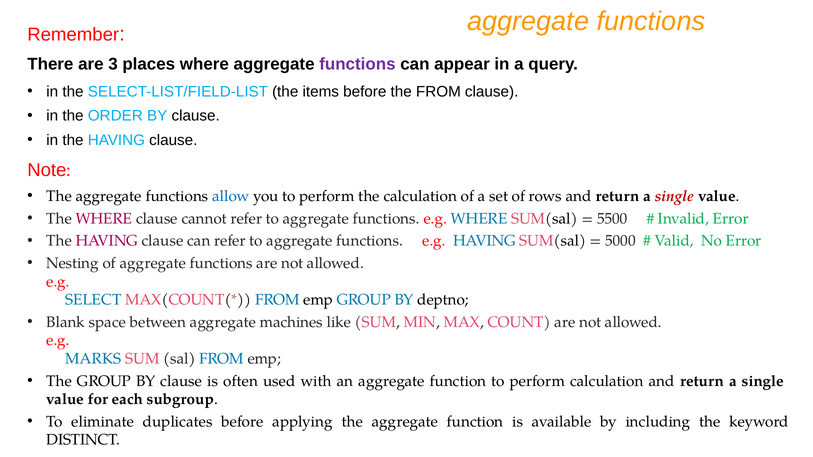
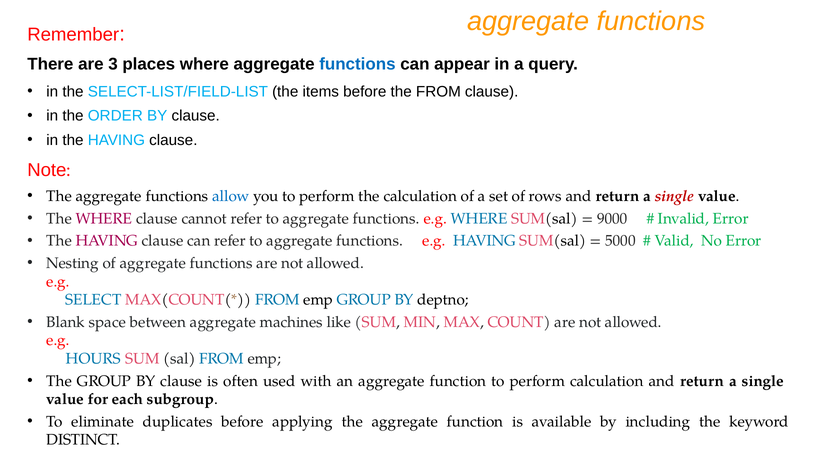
functions colour: purple -> blue (357, 64)
5500: 5500 -> 9000 (612, 219)
MARKS: MARKS -> HOURS (93, 359)
